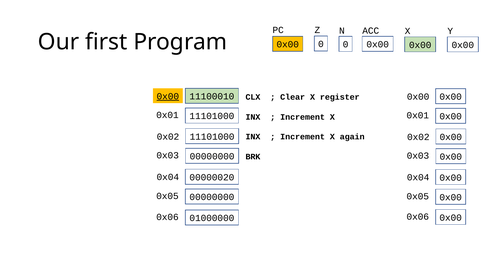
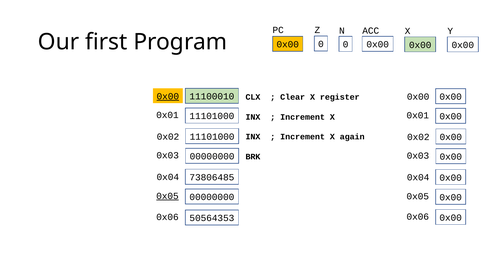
00000020: 00000020 -> 73806485 (212, 177)
0x05 underline: none -> present (167, 196)
01000000: 01000000 -> 50564353 (212, 218)
